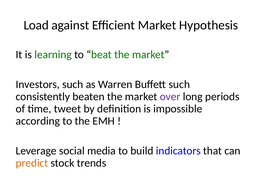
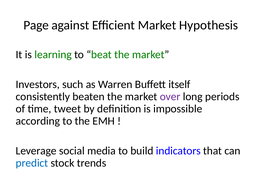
Load: Load -> Page (36, 25)
Buffett such: such -> itself (179, 85)
predict colour: orange -> blue (32, 163)
